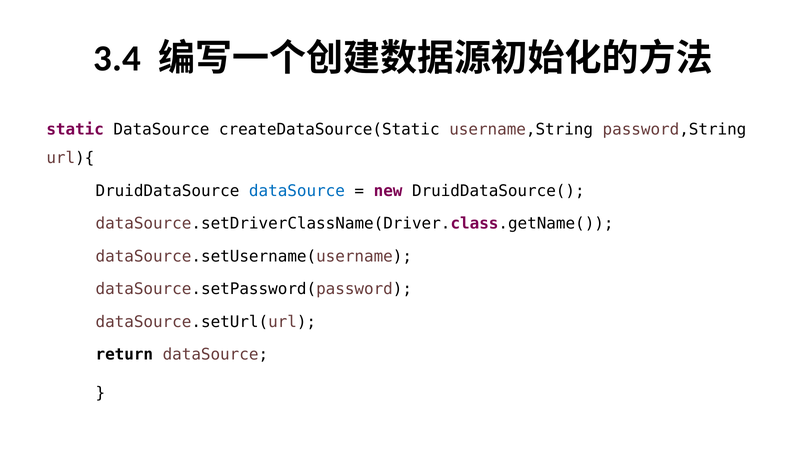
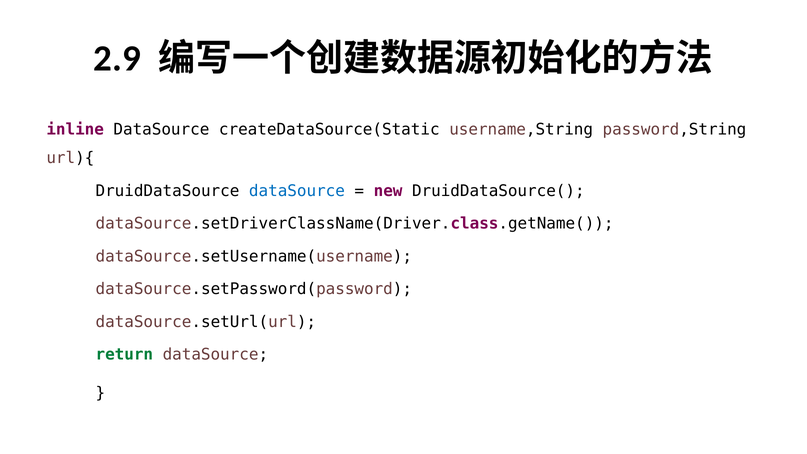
3.4: 3.4 -> 2.9 (117, 59)
static: static -> inline (75, 129)
return colour: black -> green (124, 355)
